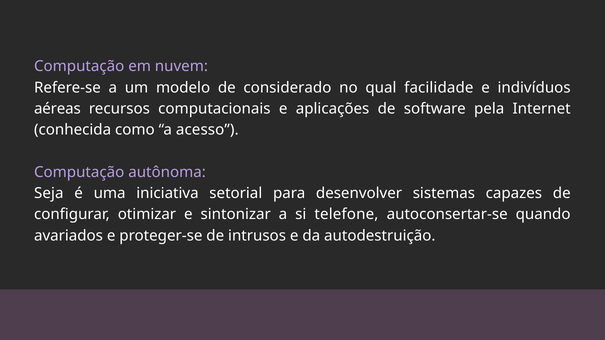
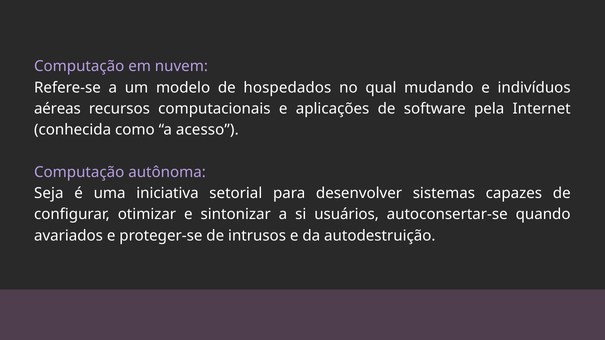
considerado: considerado -> hospedados (287, 88)
facilidade: facilidade -> mudando (439, 88)
telefone: telefone -> usuários (347, 215)
